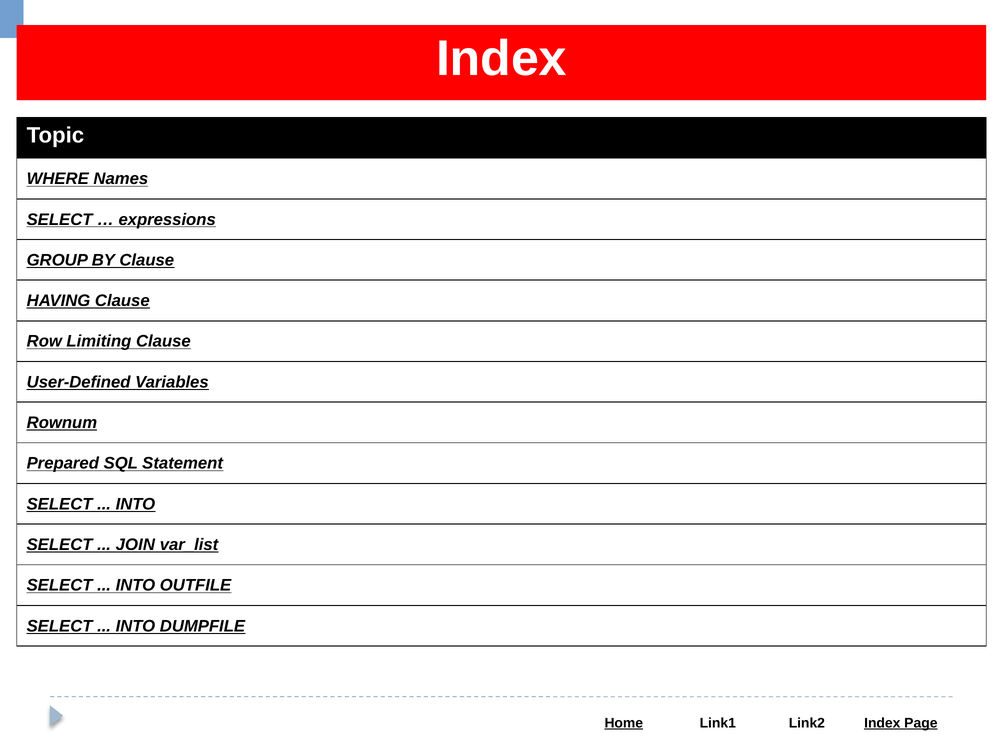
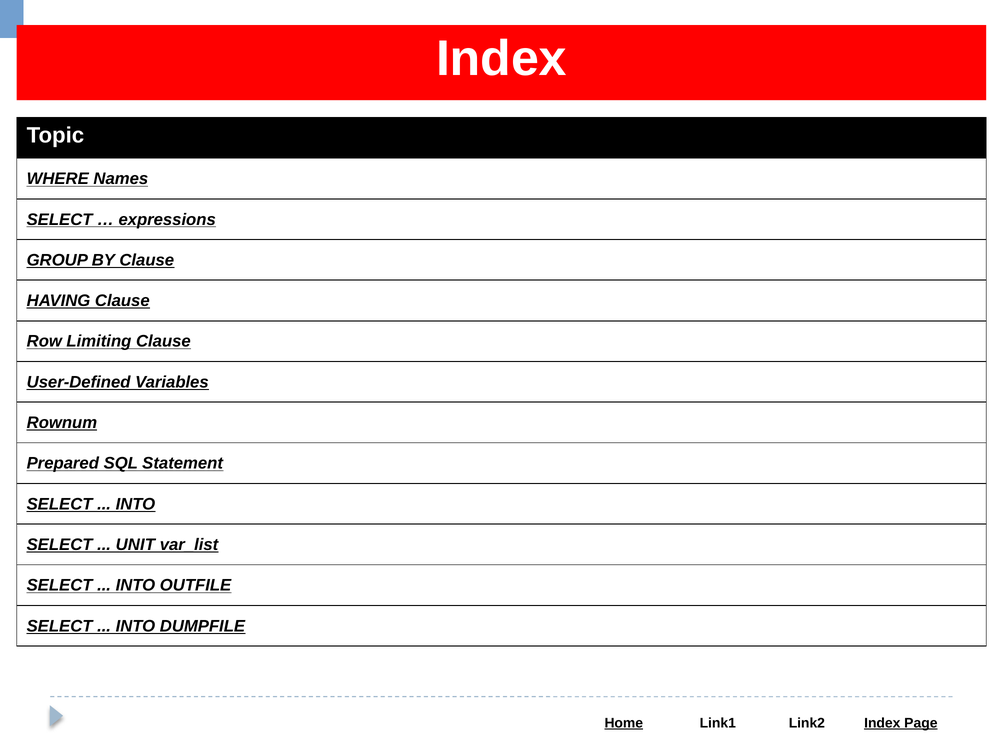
JOIN: JOIN -> UNIT (135, 545)
